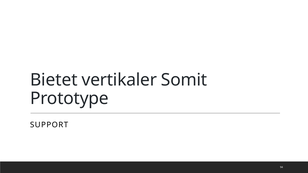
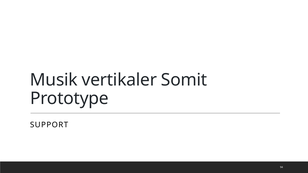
Bietet: Bietet -> Musik (54, 80)
